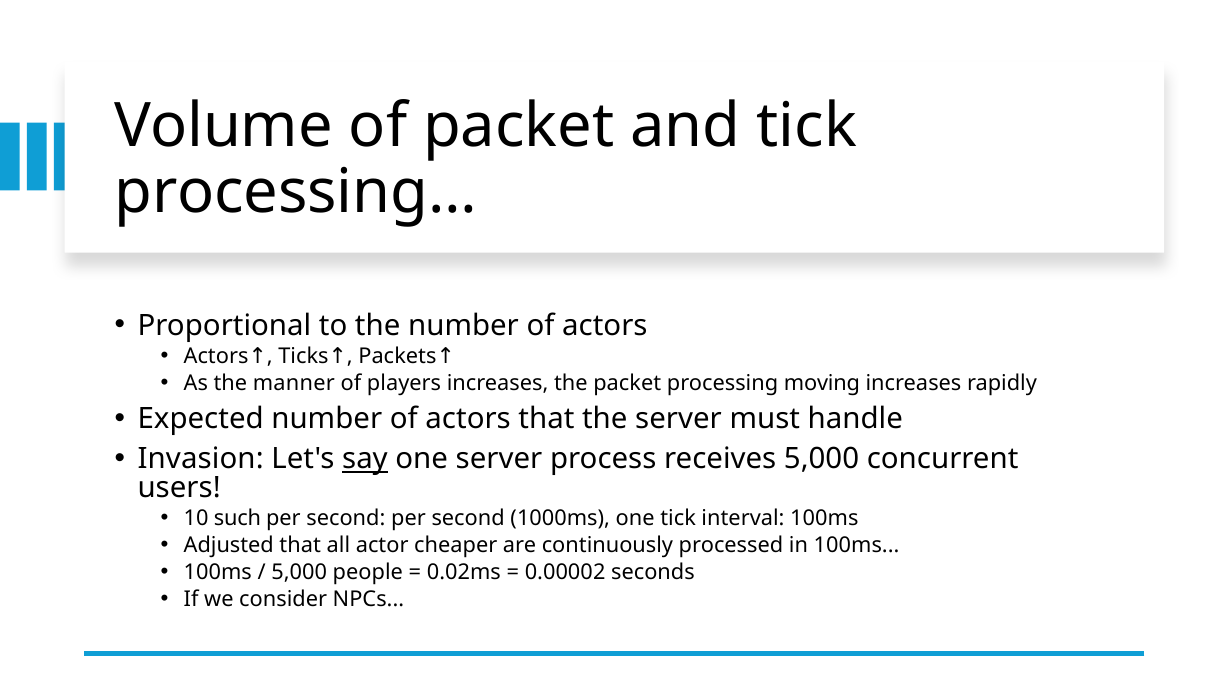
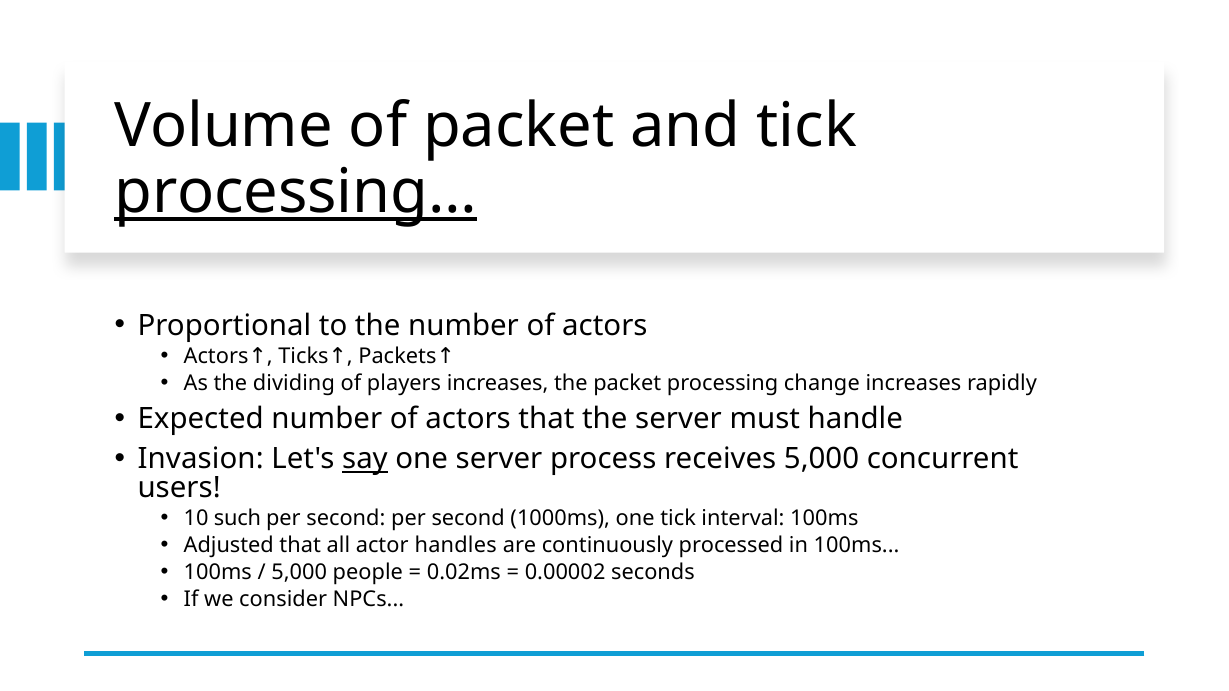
processing… underline: none -> present (296, 193)
manner: manner -> dividing (294, 383)
moving: moving -> change (822, 383)
cheaper: cheaper -> handles (456, 546)
